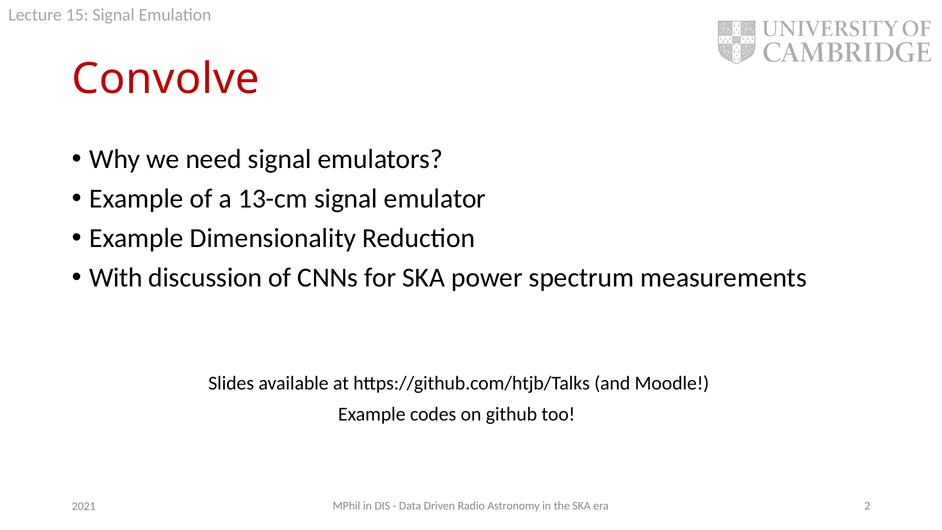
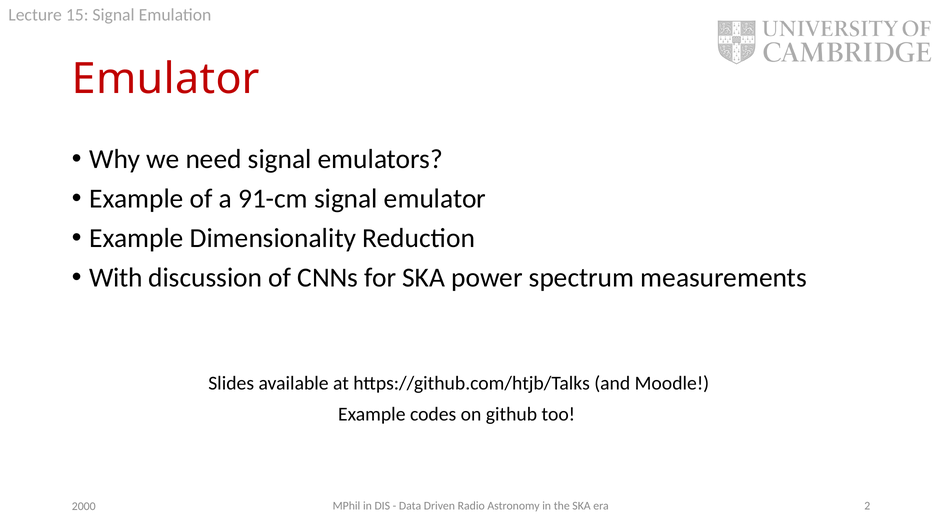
Convolve: Convolve -> Emulator (166, 79)
13-cm: 13-cm -> 91-cm (273, 199)
2021: 2021 -> 2000 (84, 506)
